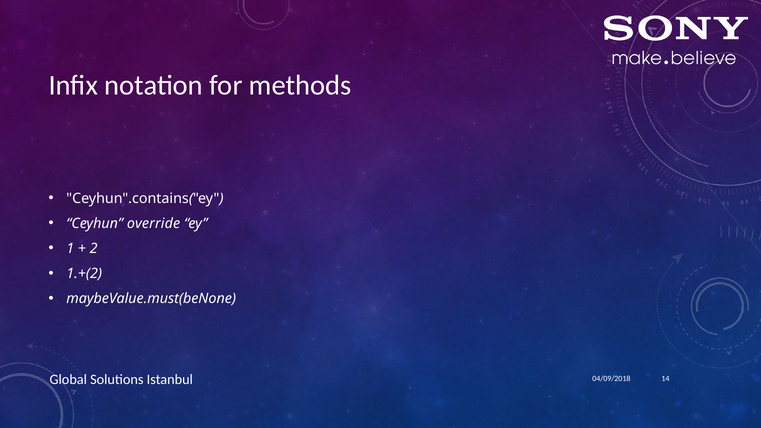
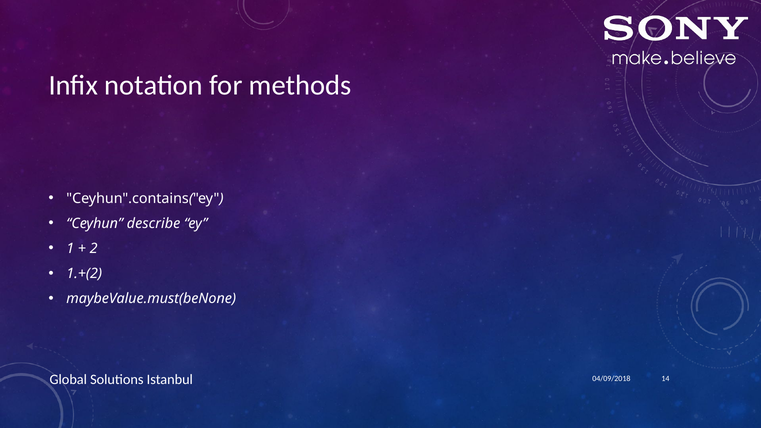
override: override -> describe (154, 223)
